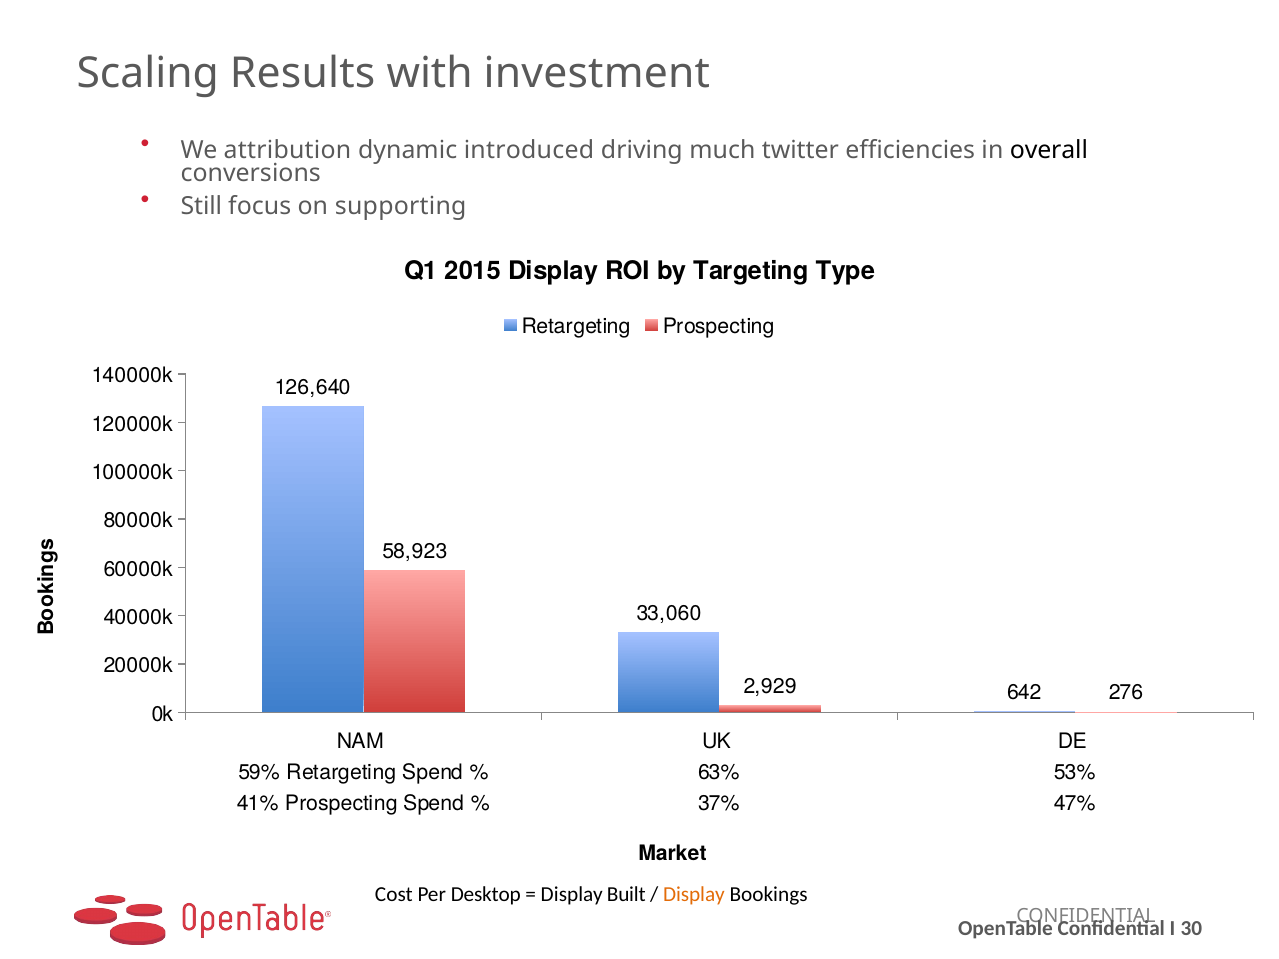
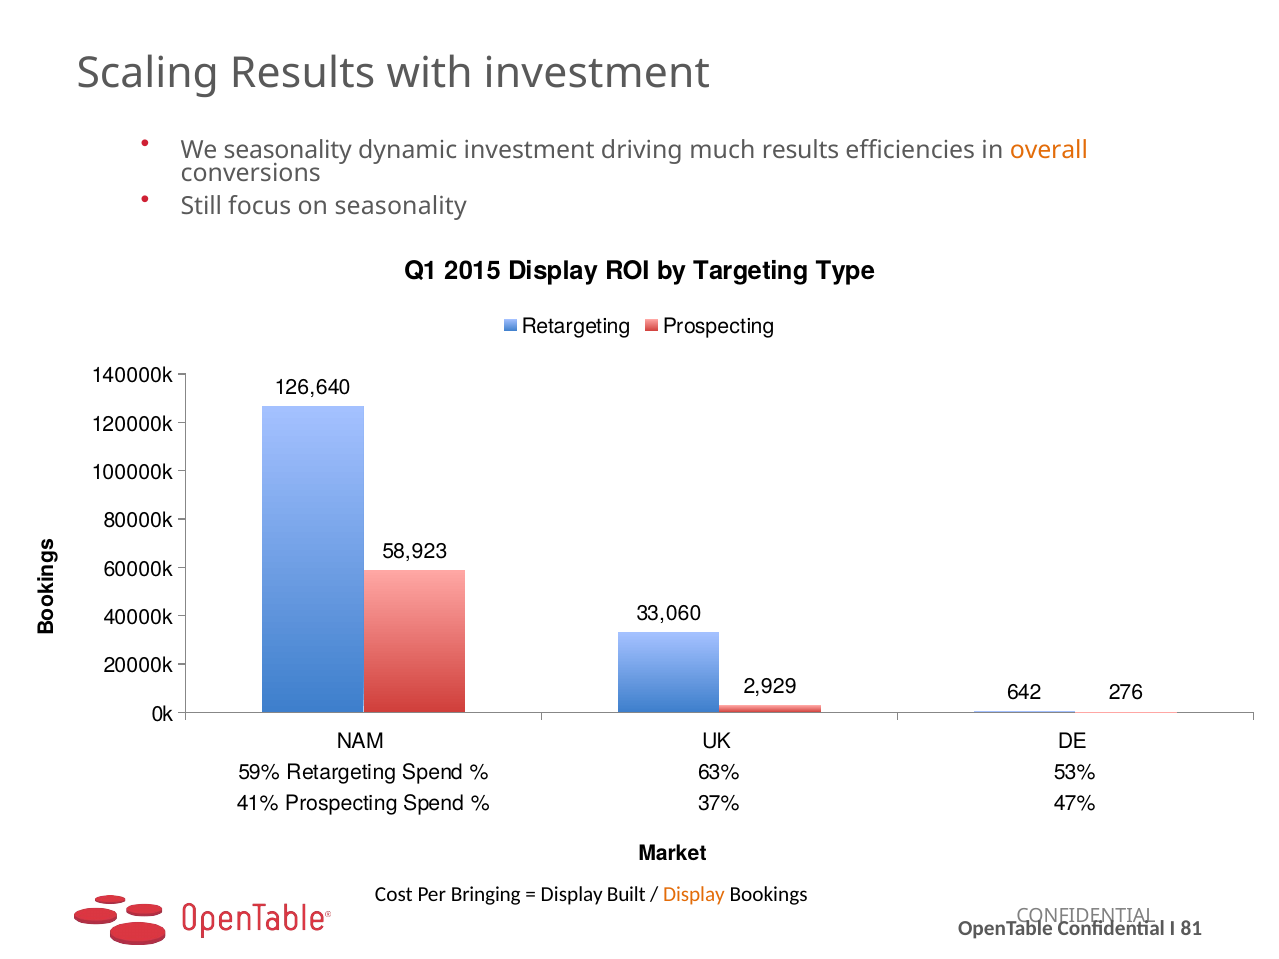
We attribution: attribution -> seasonality (288, 150)
dynamic introduced: introduced -> investment (529, 150)
much twitter: twitter -> results (800, 150)
overall colour: black -> orange (1049, 150)
on supporting: supporting -> seasonality (401, 206)
Desktop: Desktop -> Bringing (486, 895)
30: 30 -> 81 (1191, 929)
